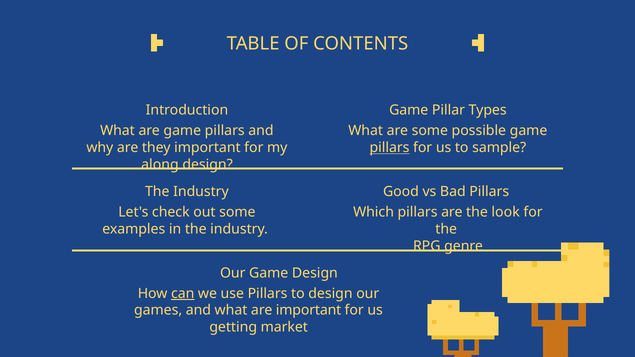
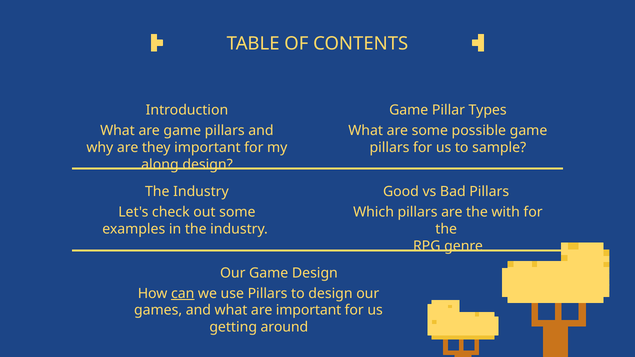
pillars underline: present -> none (390, 148)
look: look -> with (506, 212)
market: market -> around (284, 327)
